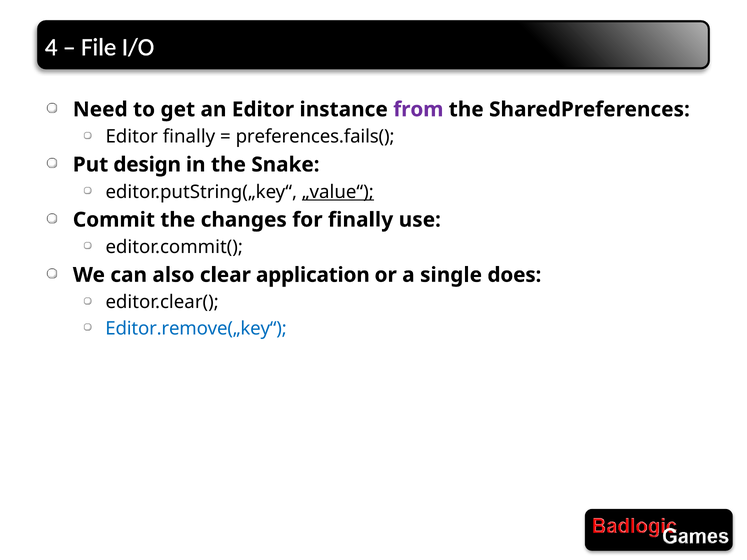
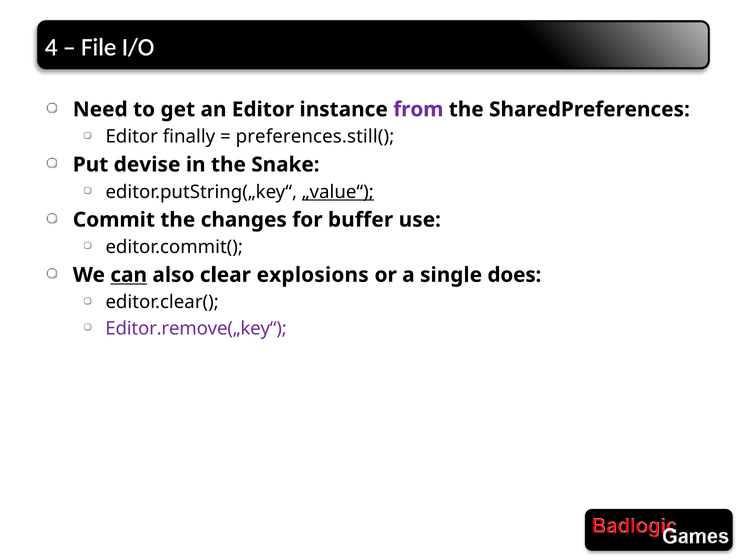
preferences.fails(: preferences.fails( -> preferences.still( (315, 137)
design: design -> devise (147, 165)
for finally: finally -> buffer (361, 220)
can underline: none -> present (129, 275)
application: application -> explosions (313, 275)
Editor.remove(„key“ colour: blue -> purple (196, 329)
